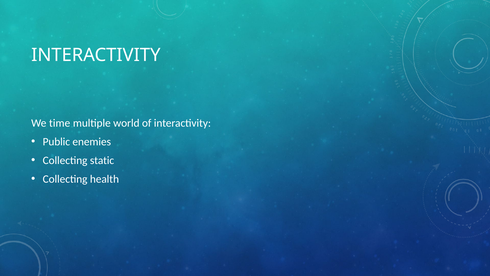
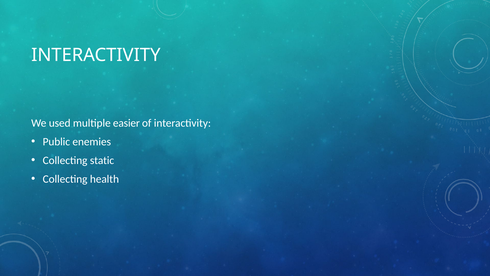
time: time -> used (60, 123)
world: world -> easier (126, 123)
